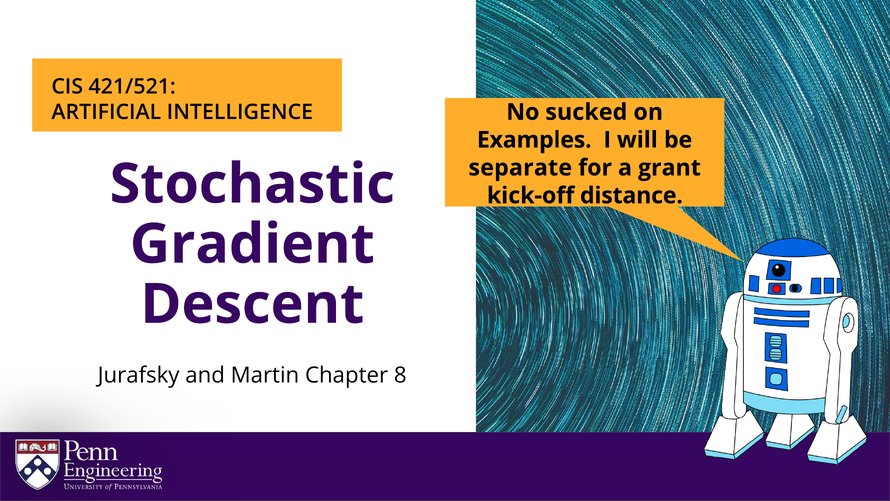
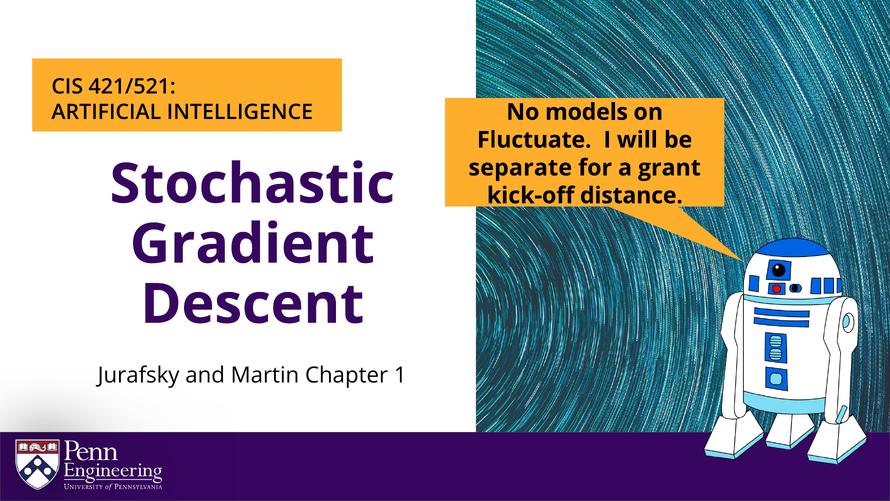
sucked: sucked -> models (587, 112)
Examples: Examples -> Fluctuate (534, 140)
8: 8 -> 1 (400, 375)
